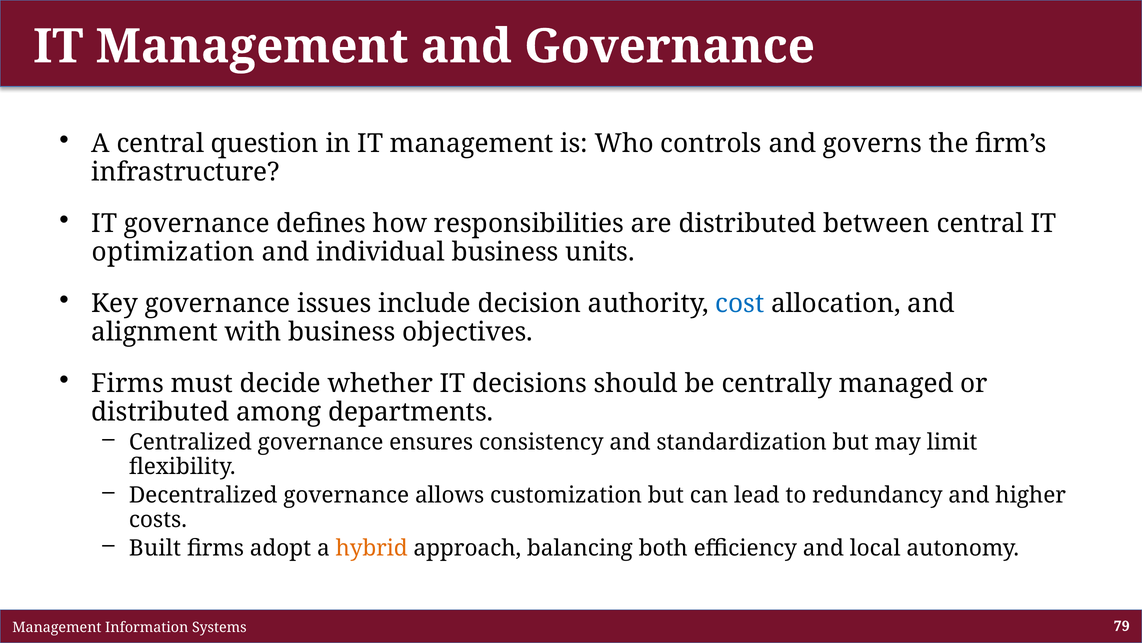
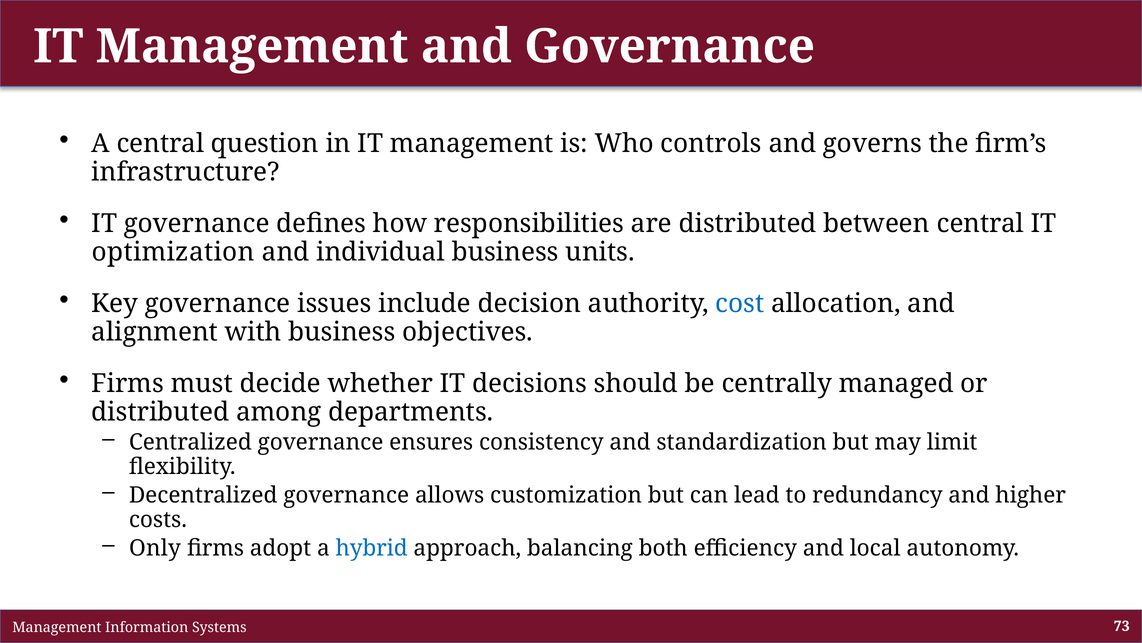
Built: Built -> Only (155, 548)
hybrid colour: orange -> blue (372, 548)
79: 79 -> 73 (1122, 626)
